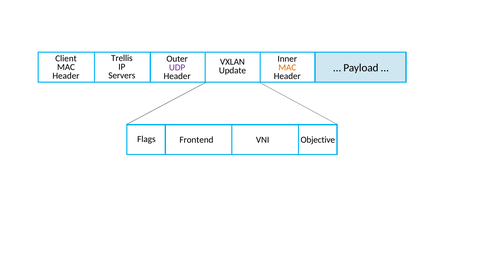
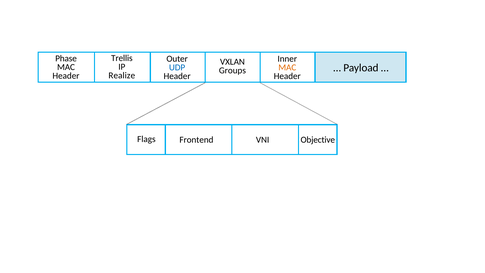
Client: Client -> Phase (66, 58)
UDP colour: purple -> blue (177, 67)
Update: Update -> Groups (232, 71)
Servers: Servers -> Realize (122, 75)
